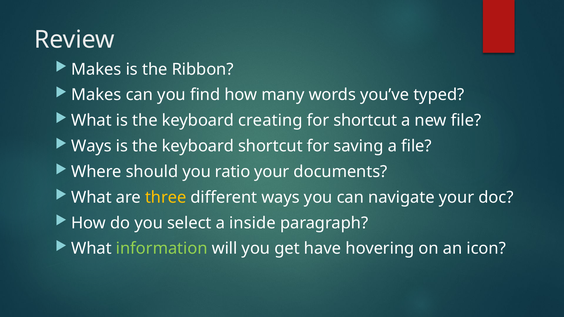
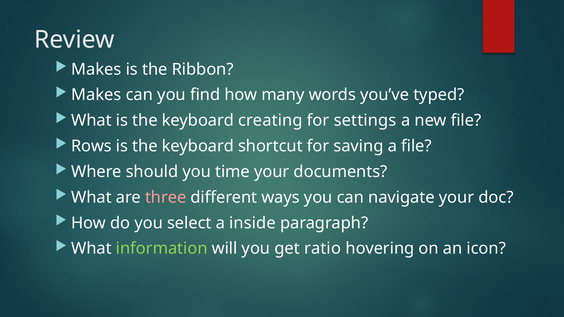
for shortcut: shortcut -> settings (365, 121)
Ways: Ways -> Rows (91, 146)
ratio: ratio -> time (233, 172)
three colour: yellow -> pink (166, 197)
have: have -> ratio (323, 249)
